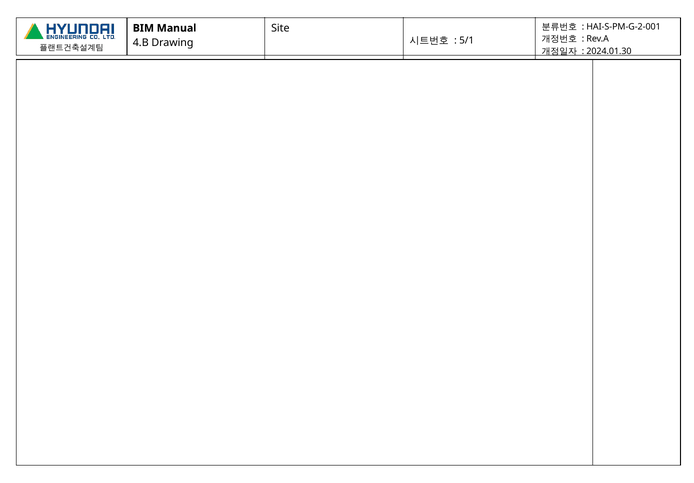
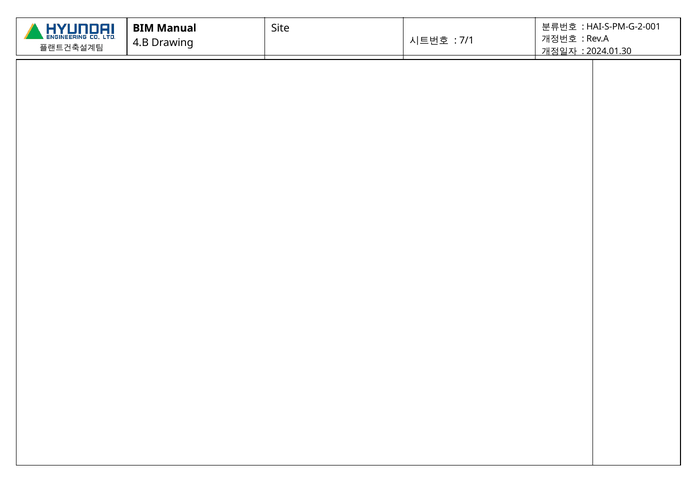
5/1: 5/1 -> 7/1 (467, 41)
